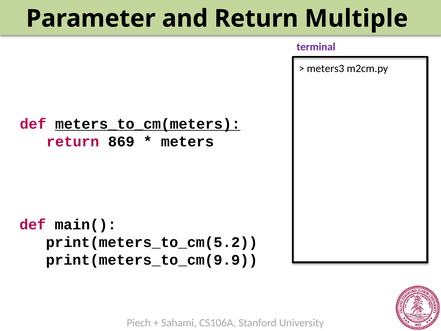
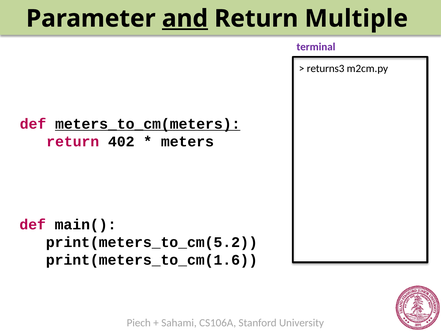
and underline: none -> present (185, 19)
meters3: meters3 -> returns3 (326, 68)
869: 869 -> 402 (121, 142)
print(meters_to_cm(9.9: print(meters_to_cm(9.9 -> print(meters_to_cm(1.6 (152, 260)
